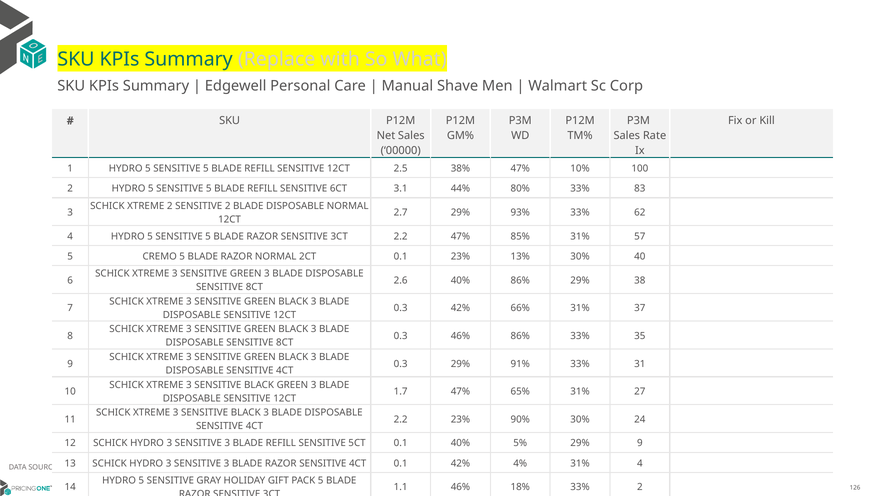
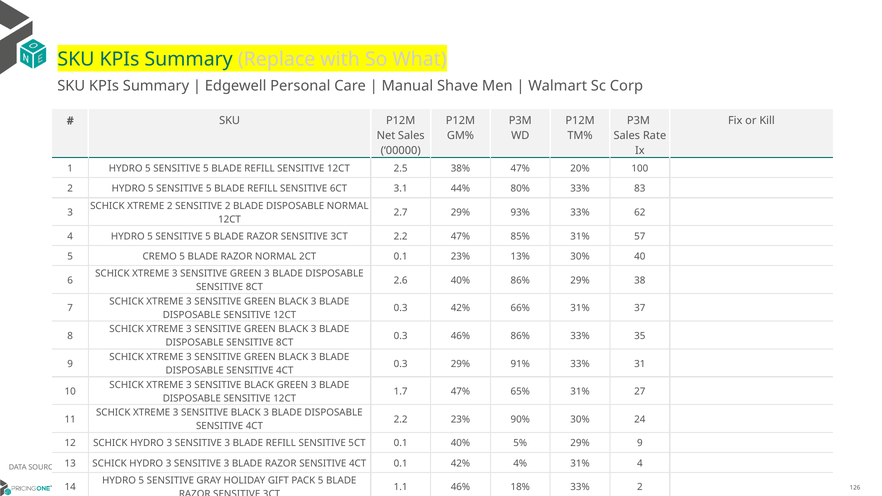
10%: 10% -> 20% (580, 169)
